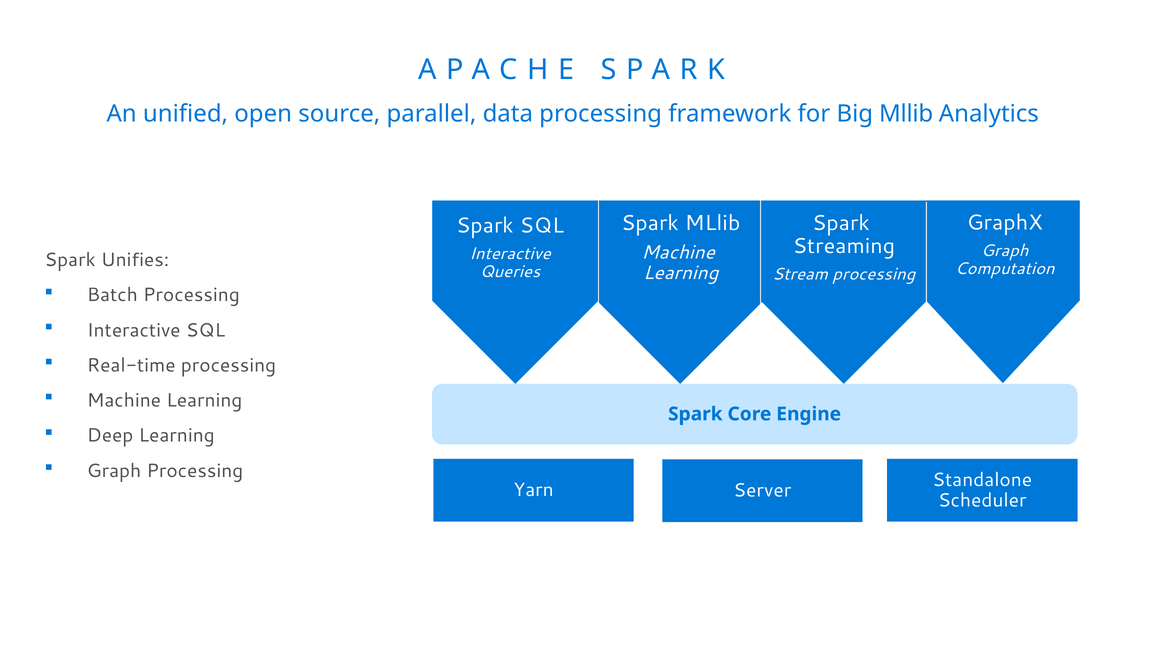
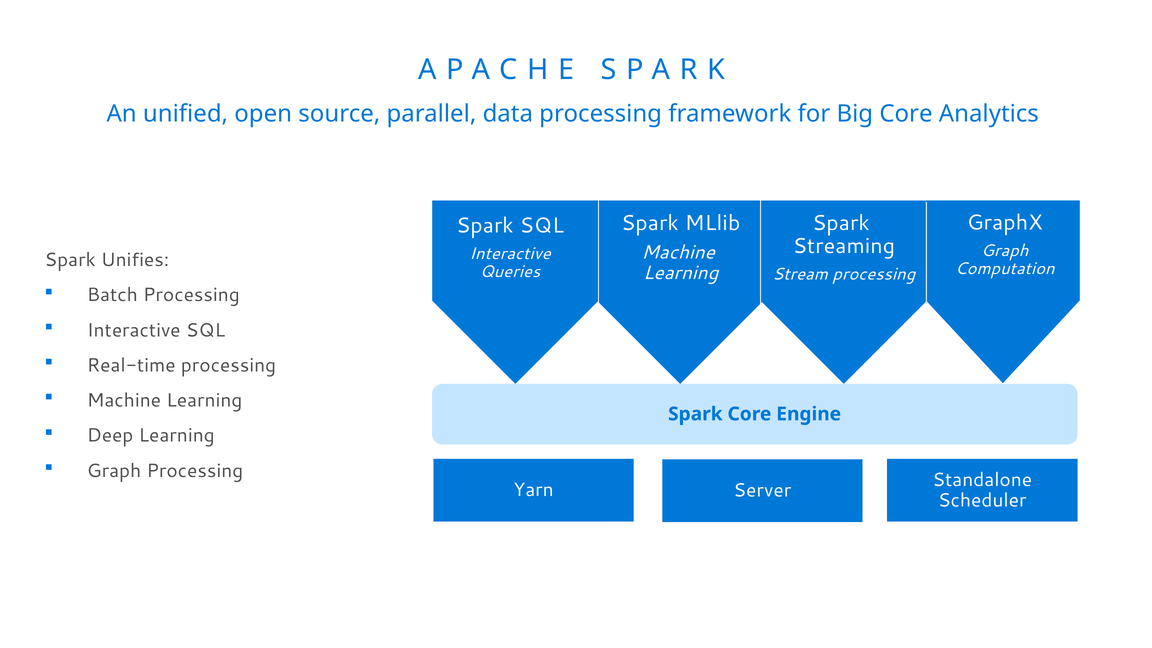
Big Mllib: Mllib -> Core (906, 114)
